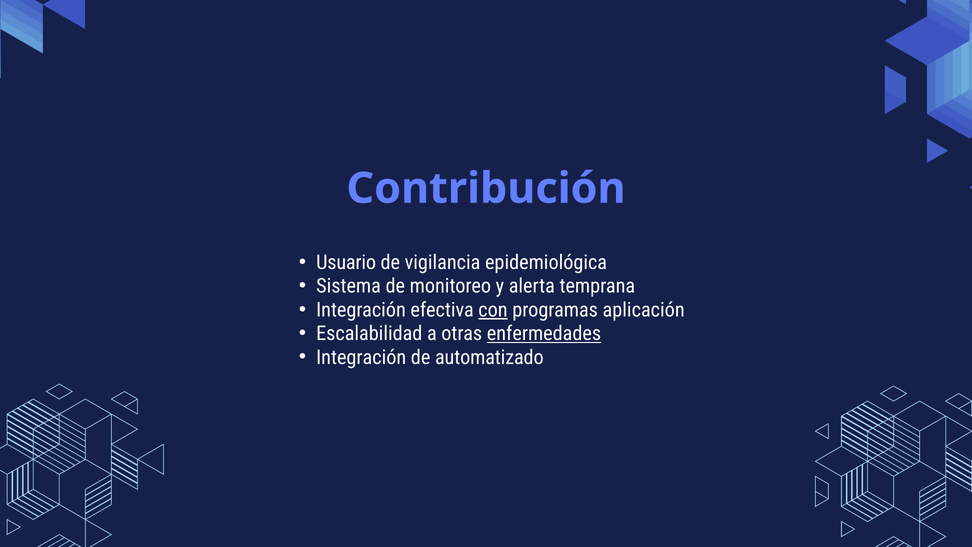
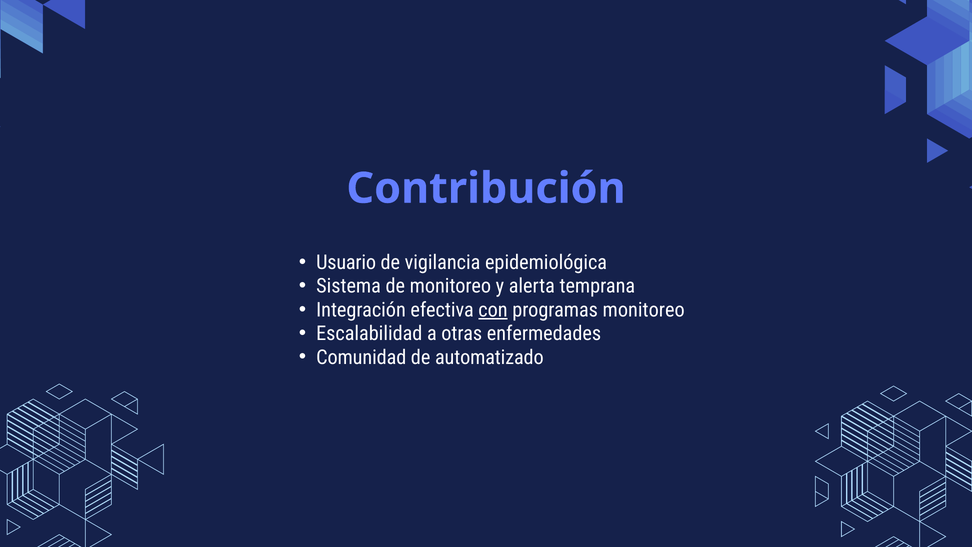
programas aplicación: aplicación -> monitoreo (644, 310)
enfermedades underline: present -> none (544, 334)
Integración: Integración -> Comunidad (361, 357)
